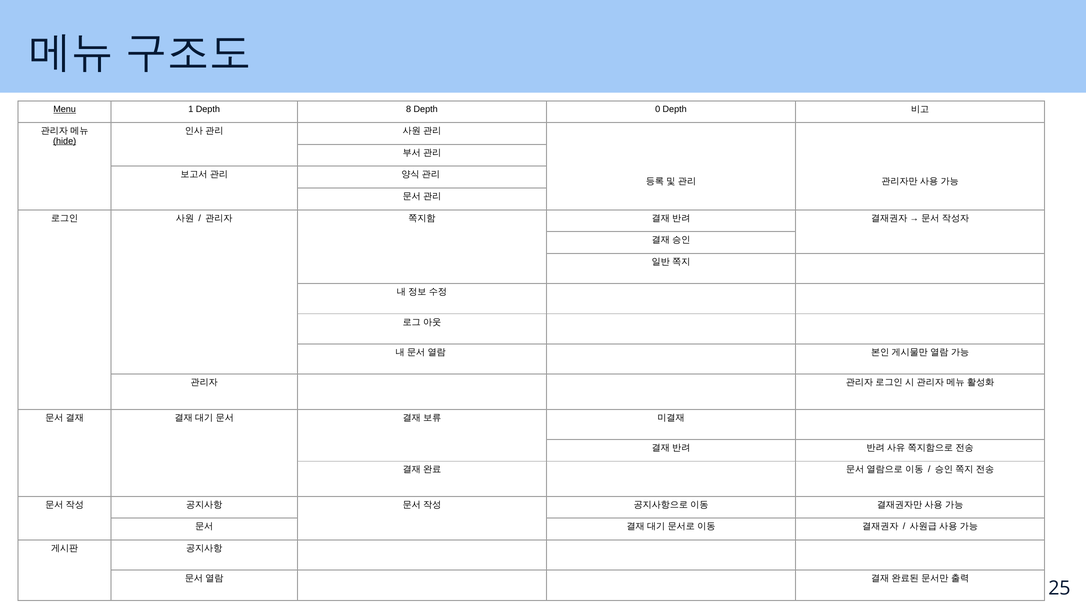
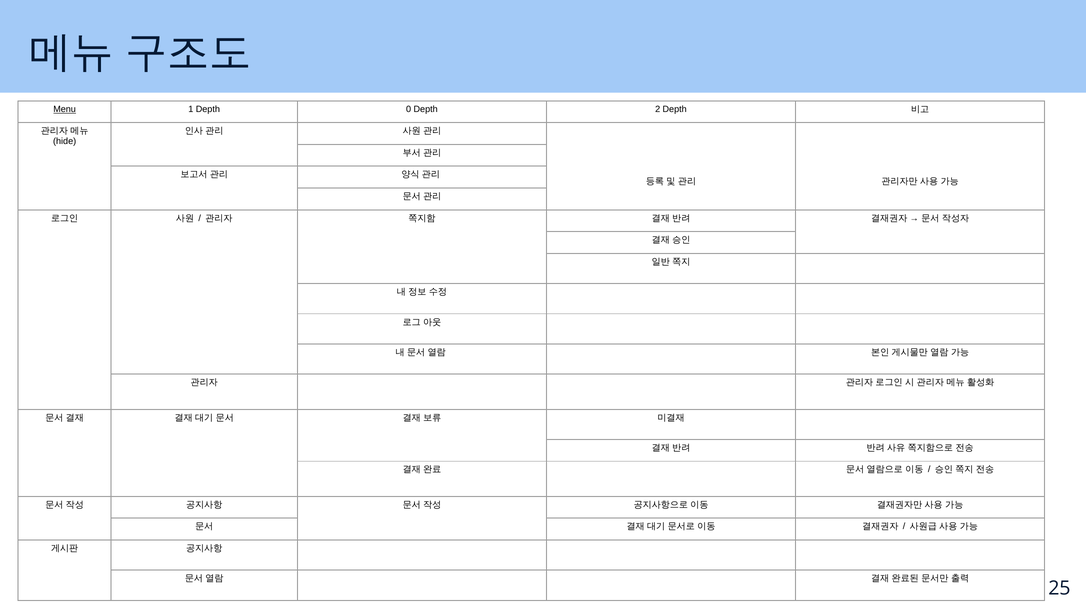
8: 8 -> 0 (409, 109)
0: 0 -> 2 (658, 109)
hide underline: present -> none (65, 141)
